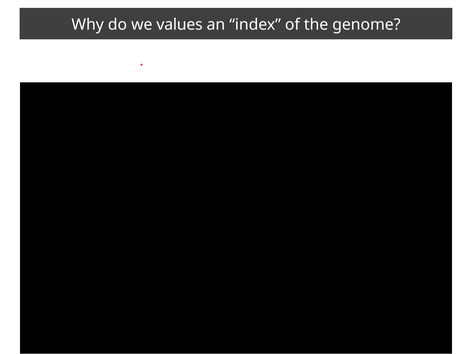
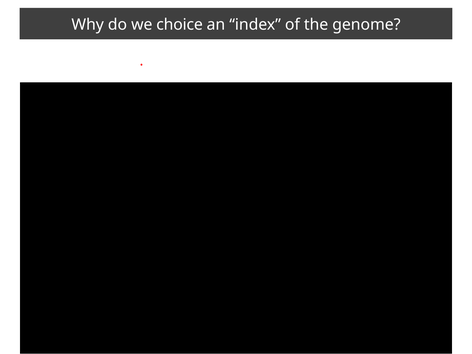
values: values -> choice (180, 25)
